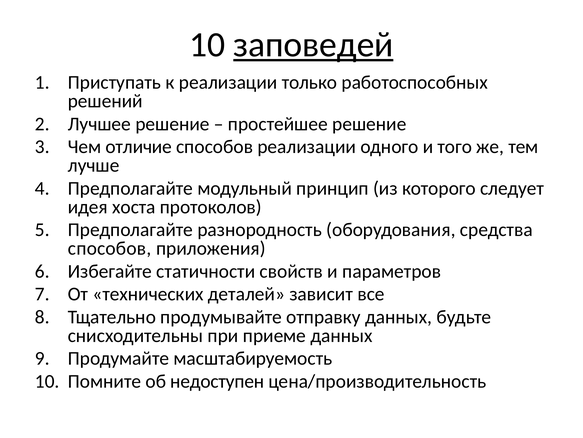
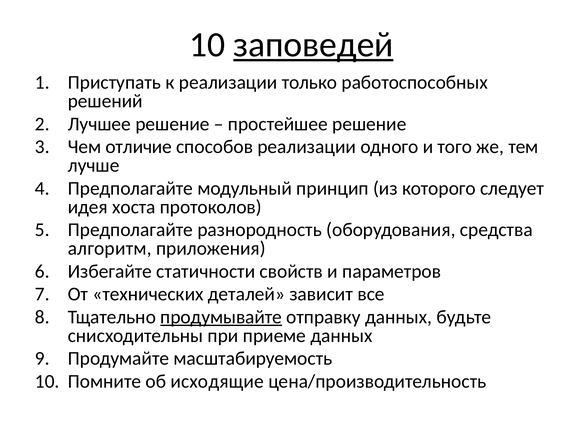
способов: способов -> алгоритм (110, 248)
продумывайте underline: none -> present (221, 316)
недоступен: недоступен -> исходящие (217, 381)
